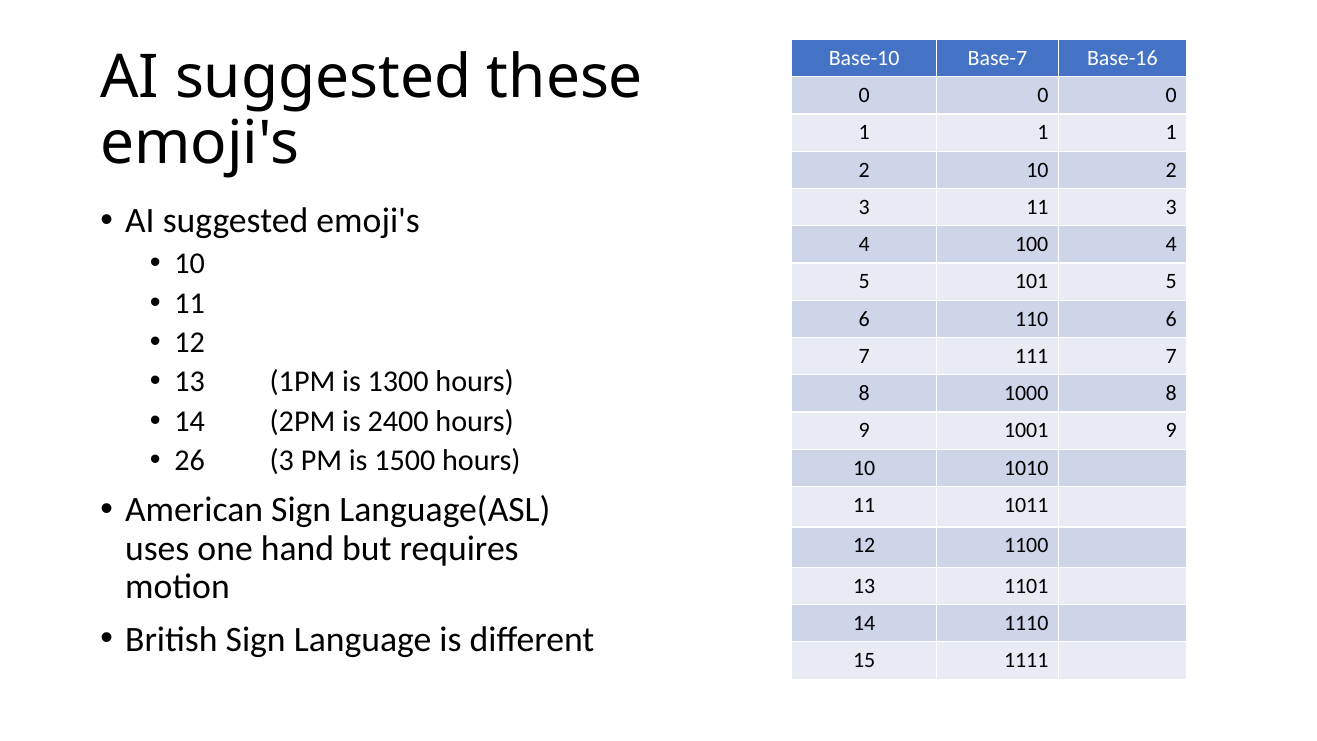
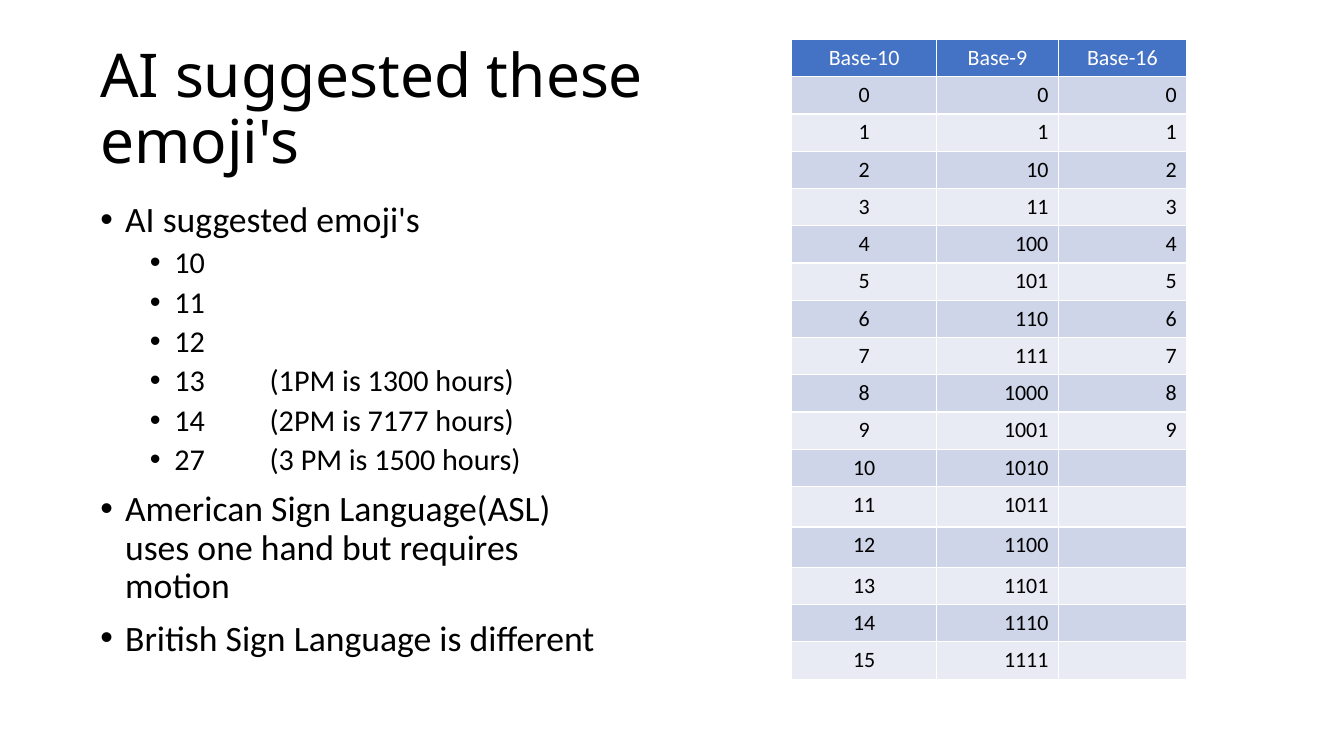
Base-7: Base-7 -> Base-9 (997, 58)
2400: 2400 -> 7177 (398, 421)
26: 26 -> 27 (190, 461)
